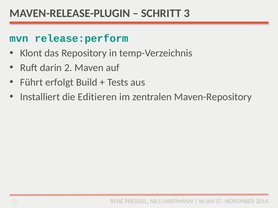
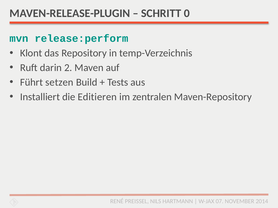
3: 3 -> 0 (187, 13)
erfolgt: erfolgt -> setzen (59, 82)
